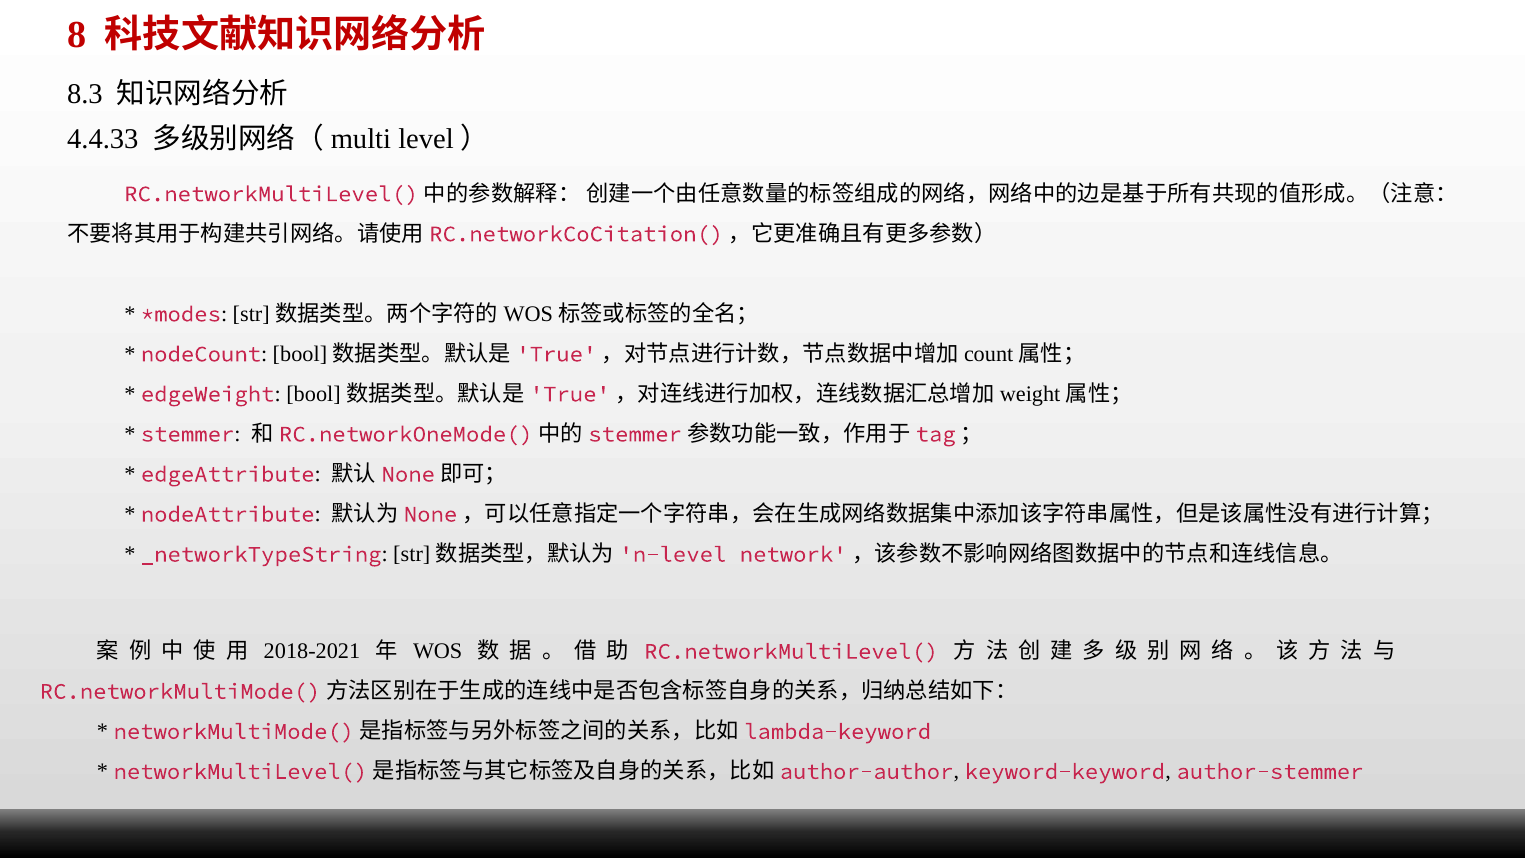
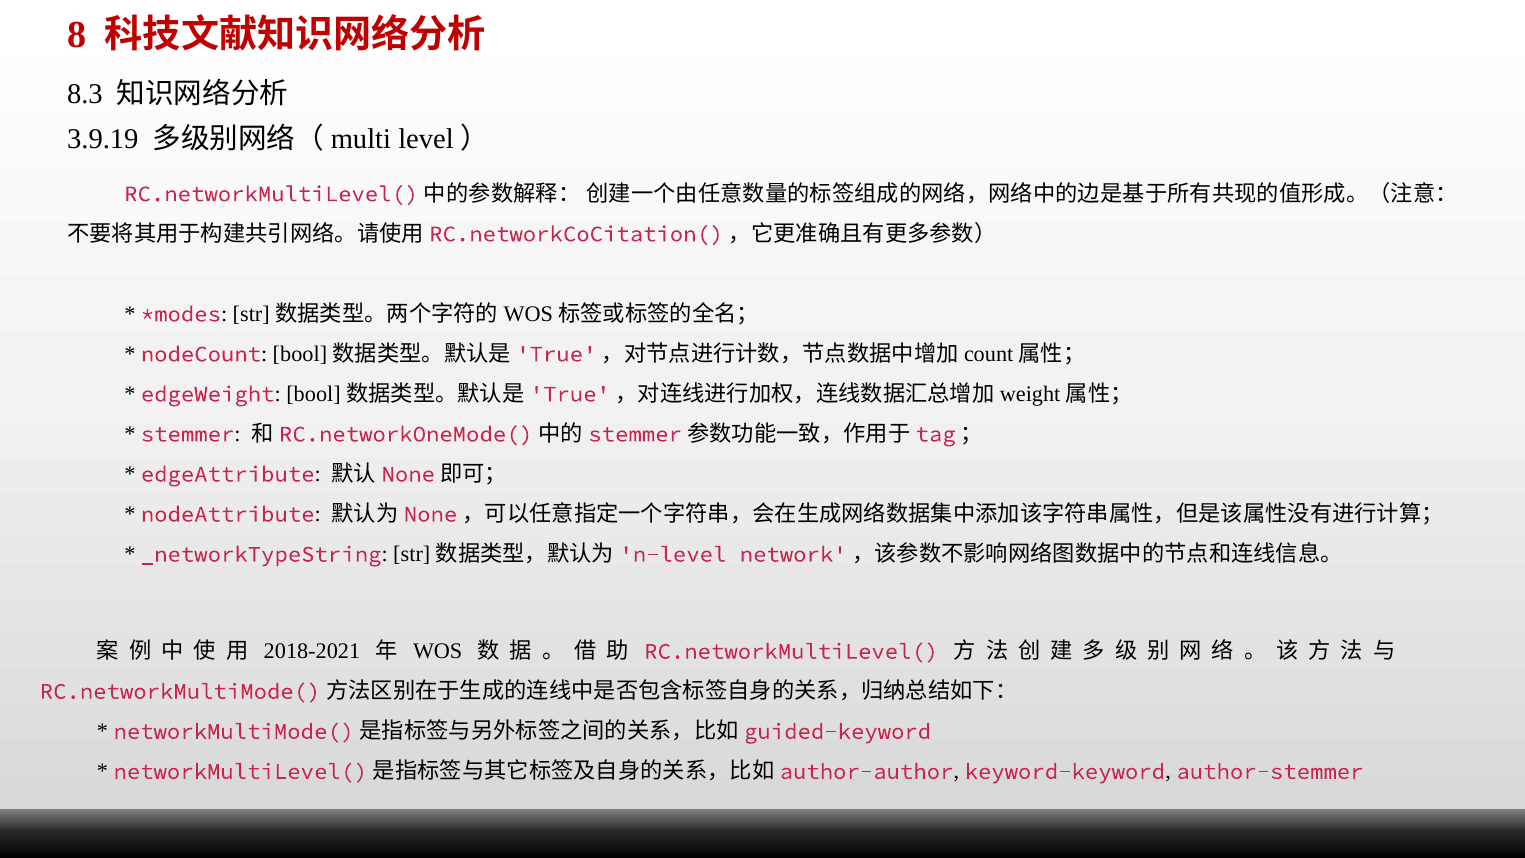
4.4.33: 4.4.33 -> 3.9.19 (103, 139)
lambda-keyword: lambda-keyword -> guided-keyword (838, 731)
